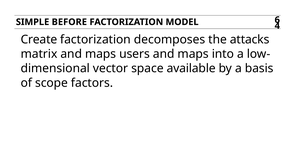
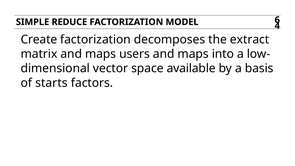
BEFORE: BEFORE -> REDUCE (69, 22)
attacks: attacks -> extract (250, 39)
scope: scope -> starts (51, 83)
